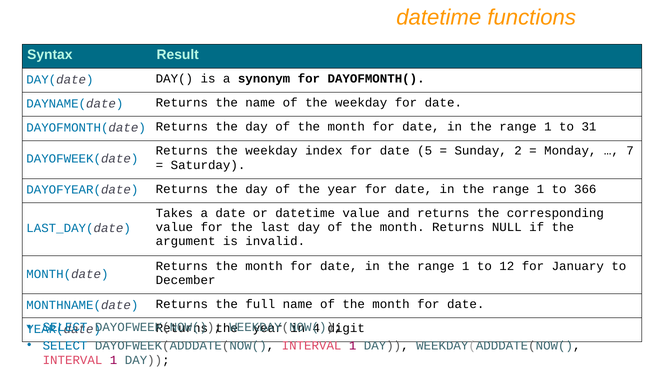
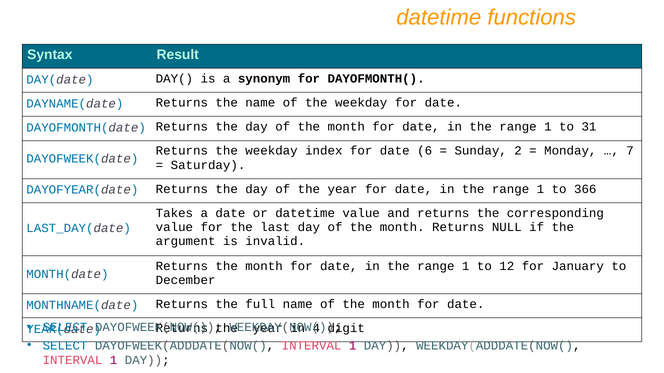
5: 5 -> 6 (425, 151)
